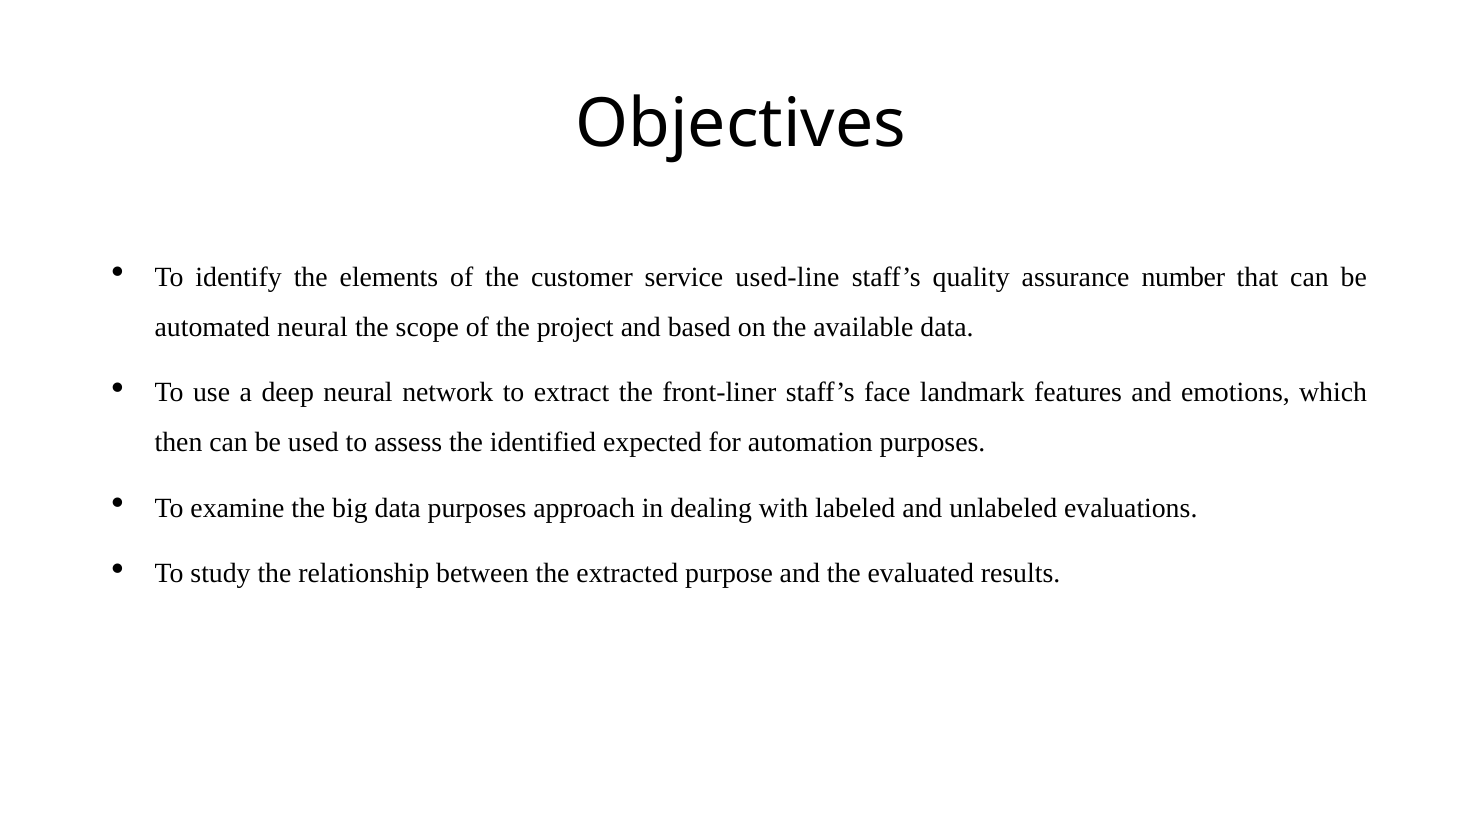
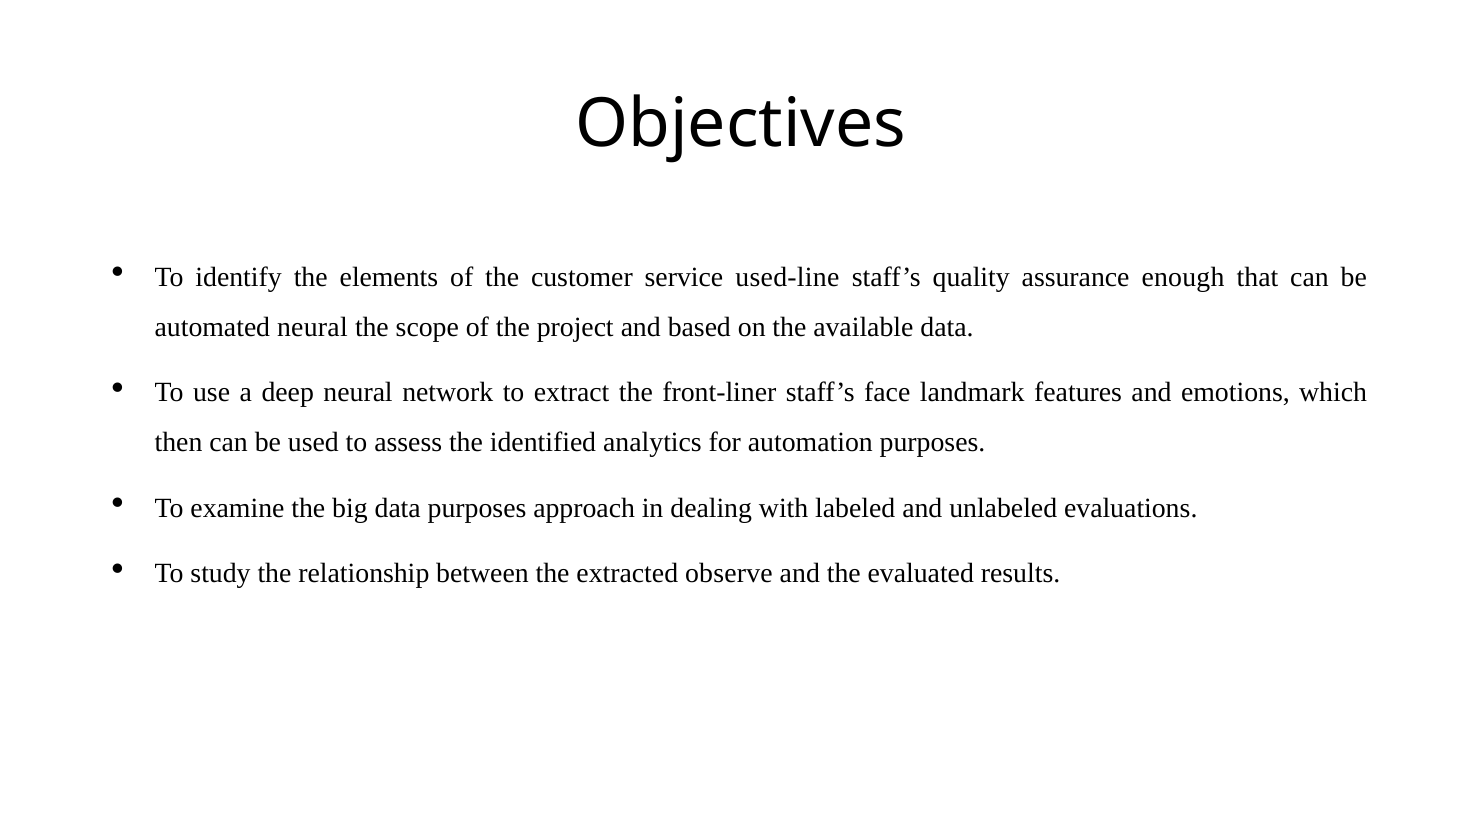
number: number -> enough (1183, 277)
expected: expected -> analytics (652, 442)
purpose: purpose -> observe (729, 573)
